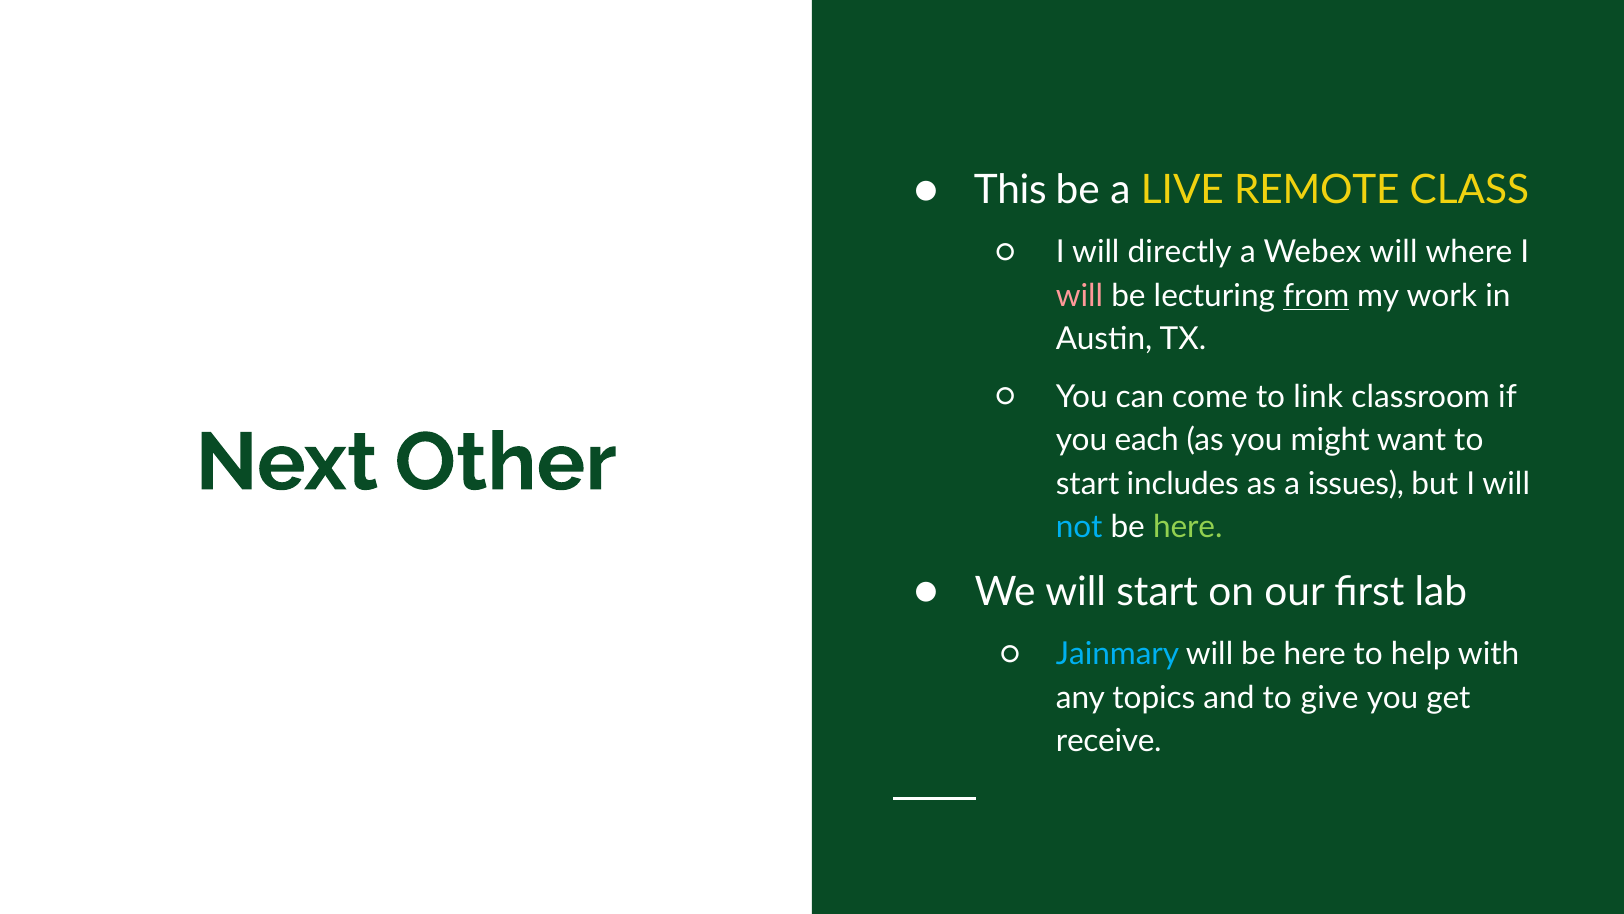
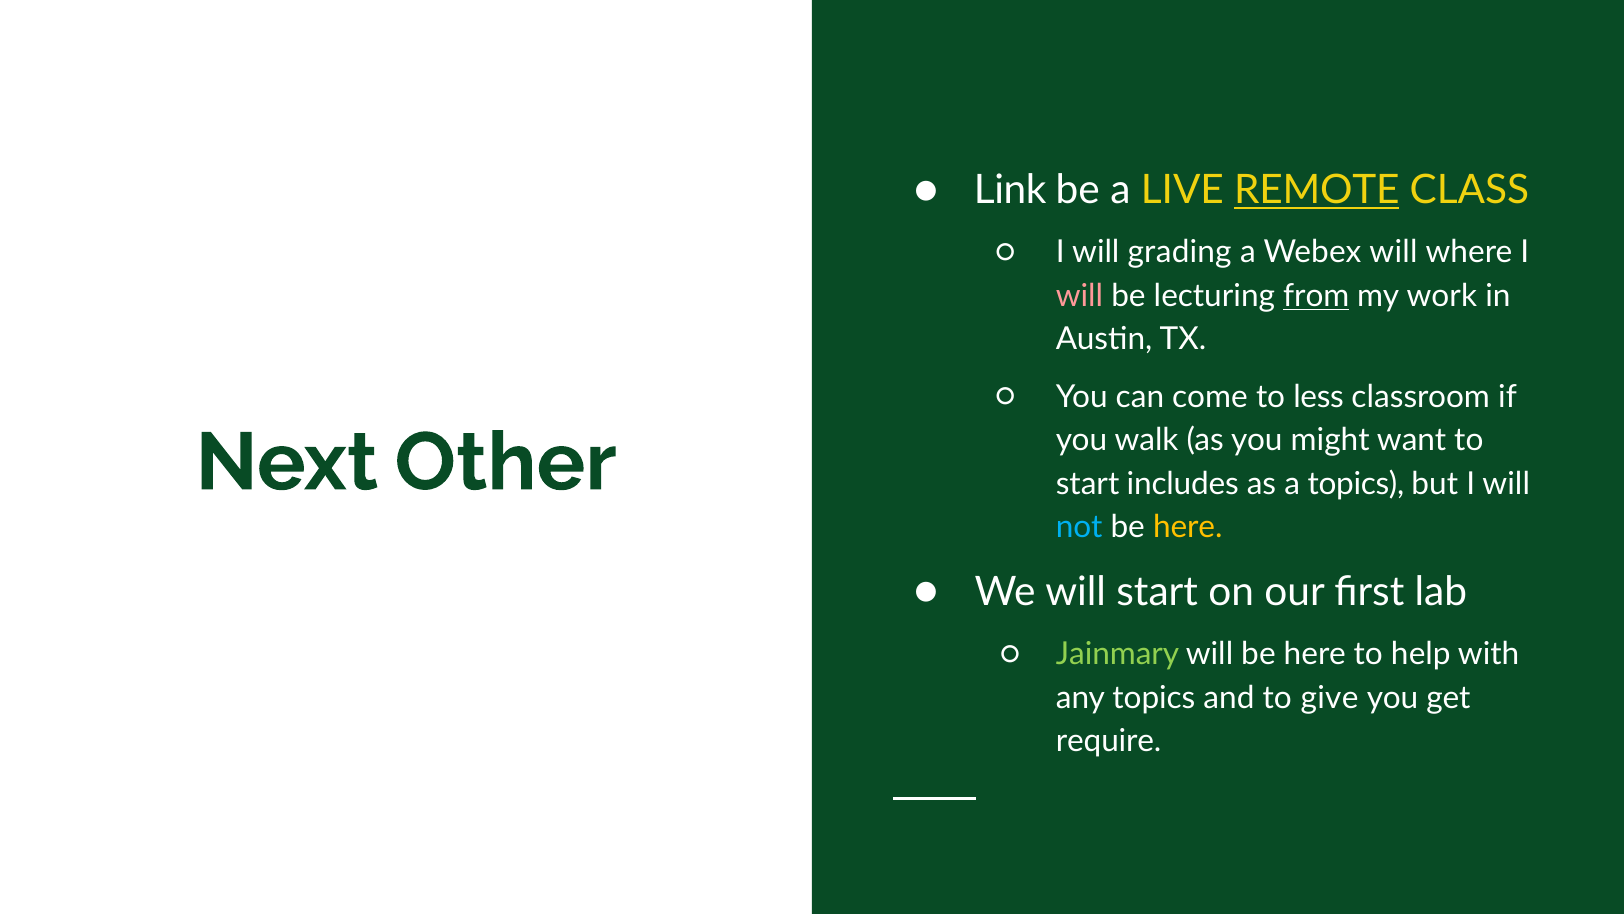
This: This -> Link (1010, 190)
REMOTE underline: none -> present (1317, 190)
directly: directly -> grading (1180, 252)
link: link -> less (1319, 396)
each: each -> walk (1147, 440)
a issues: issues -> topics (1356, 483)
here colour: light green -> yellow (1188, 527)
Jainmary colour: light blue -> light green (1118, 654)
receive: receive -> require (1109, 741)
